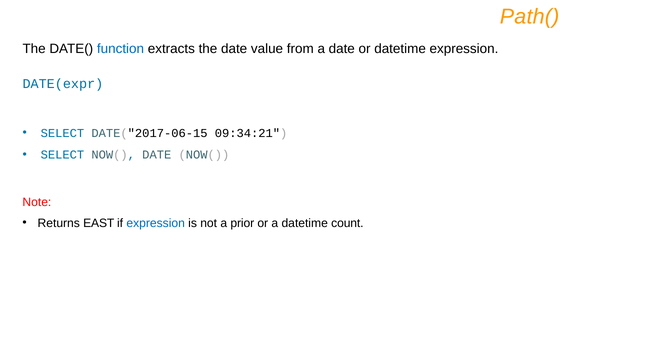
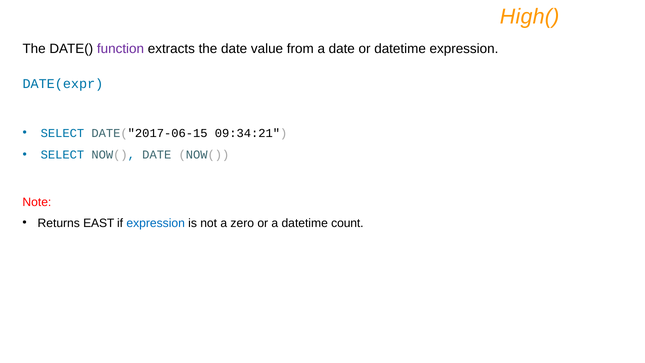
Path(: Path( -> High( (530, 17)
function colour: blue -> purple (121, 49)
prior: prior -> zero (242, 223)
